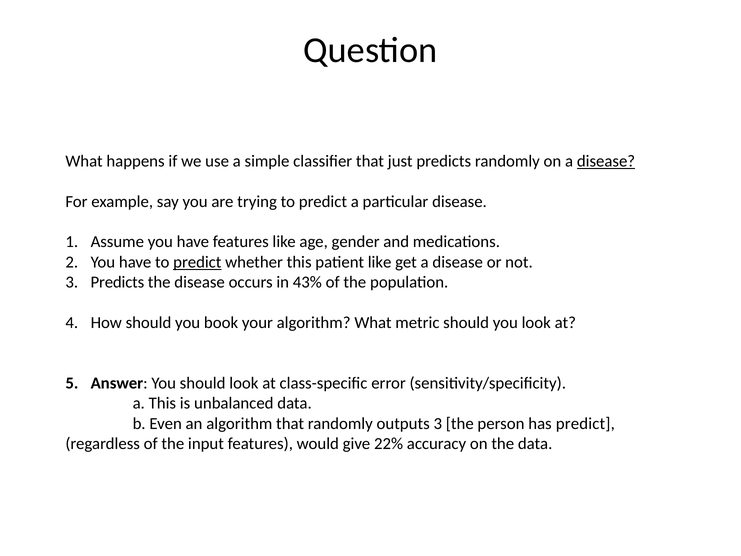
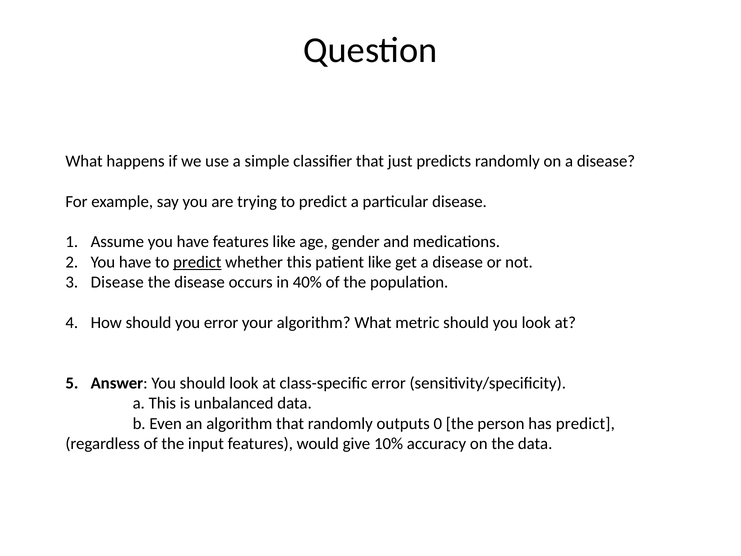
disease underline: present -> none (606, 161)
Predicts: Predicts -> Disease (117, 282)
43%: 43% -> 40% (307, 282)
you book: book -> error (221, 322)
outputs 3: 3 -> 0 (438, 423)
22%: 22% -> 10% (389, 443)
